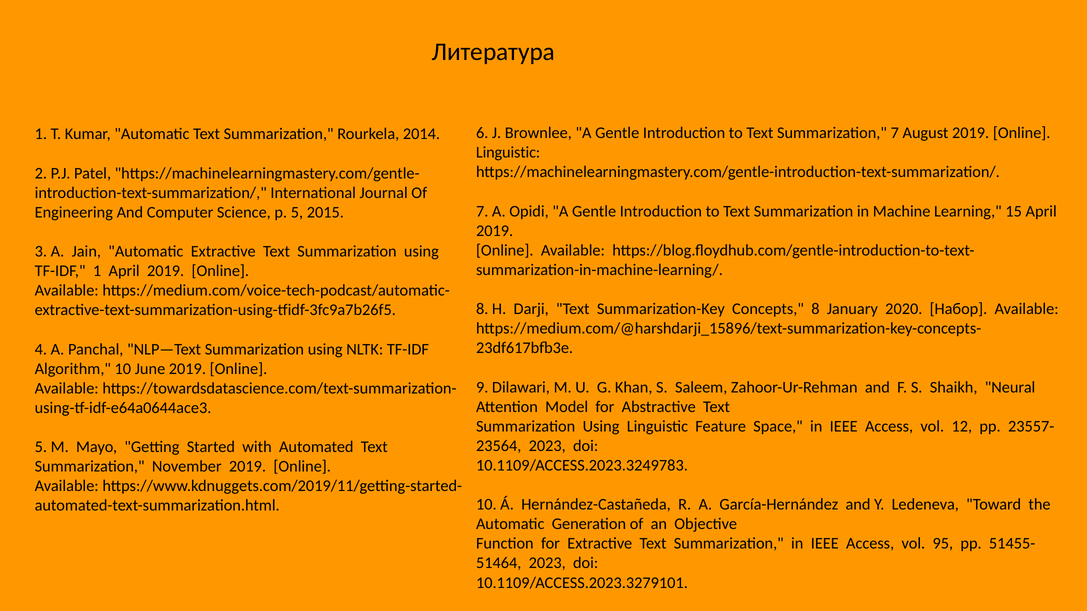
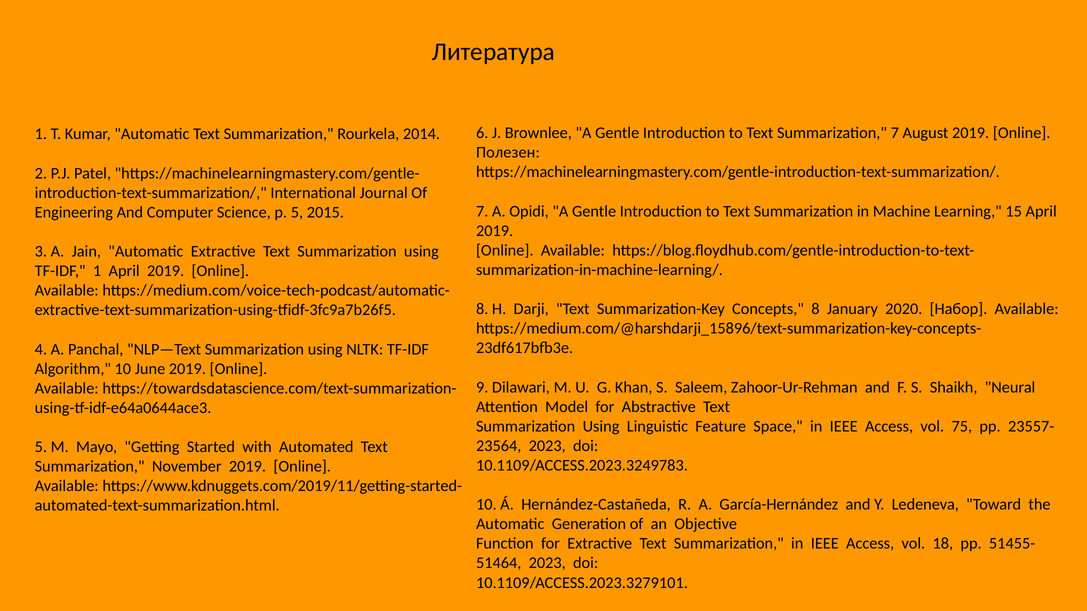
Linguistic: Linguistic -> Полезен (508, 153)
12: 12 -> 75 (962, 427)
95: 95 -> 18 (943, 544)
